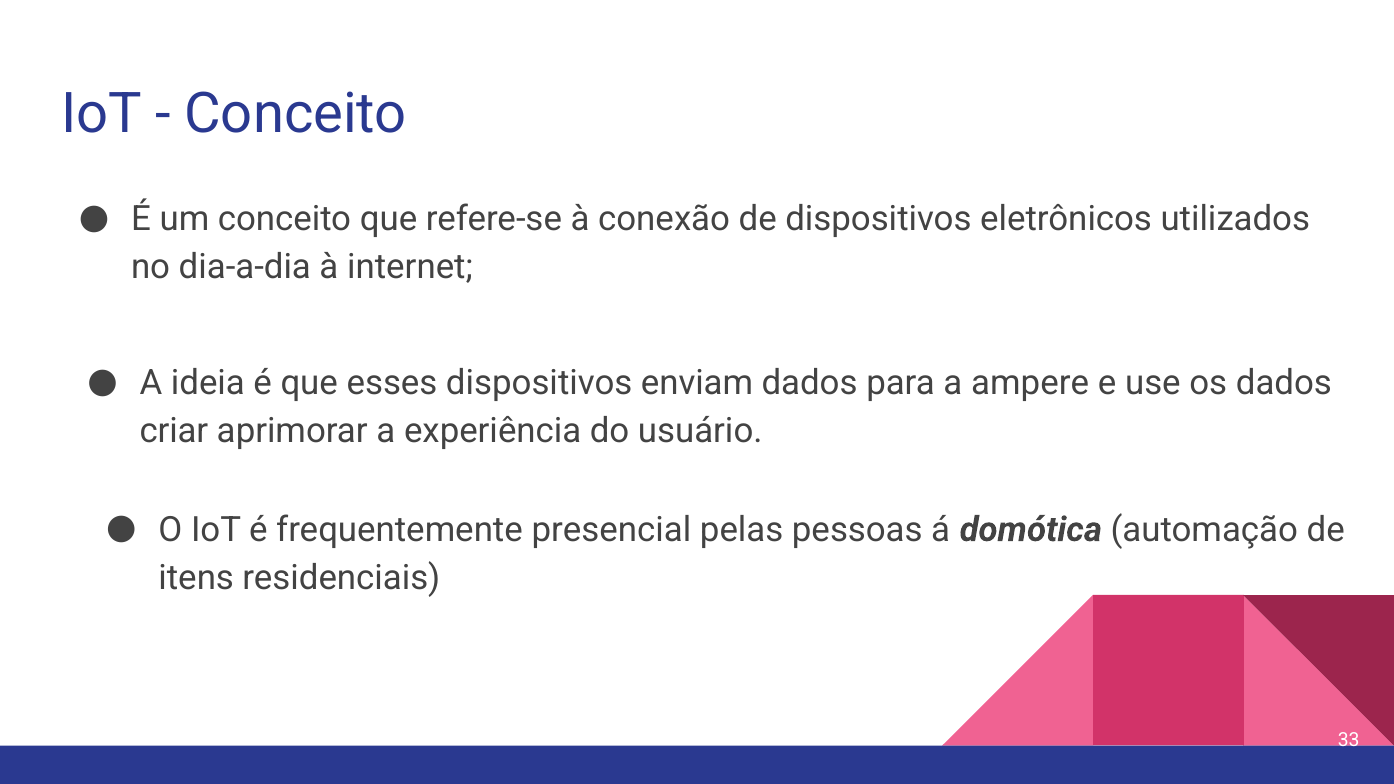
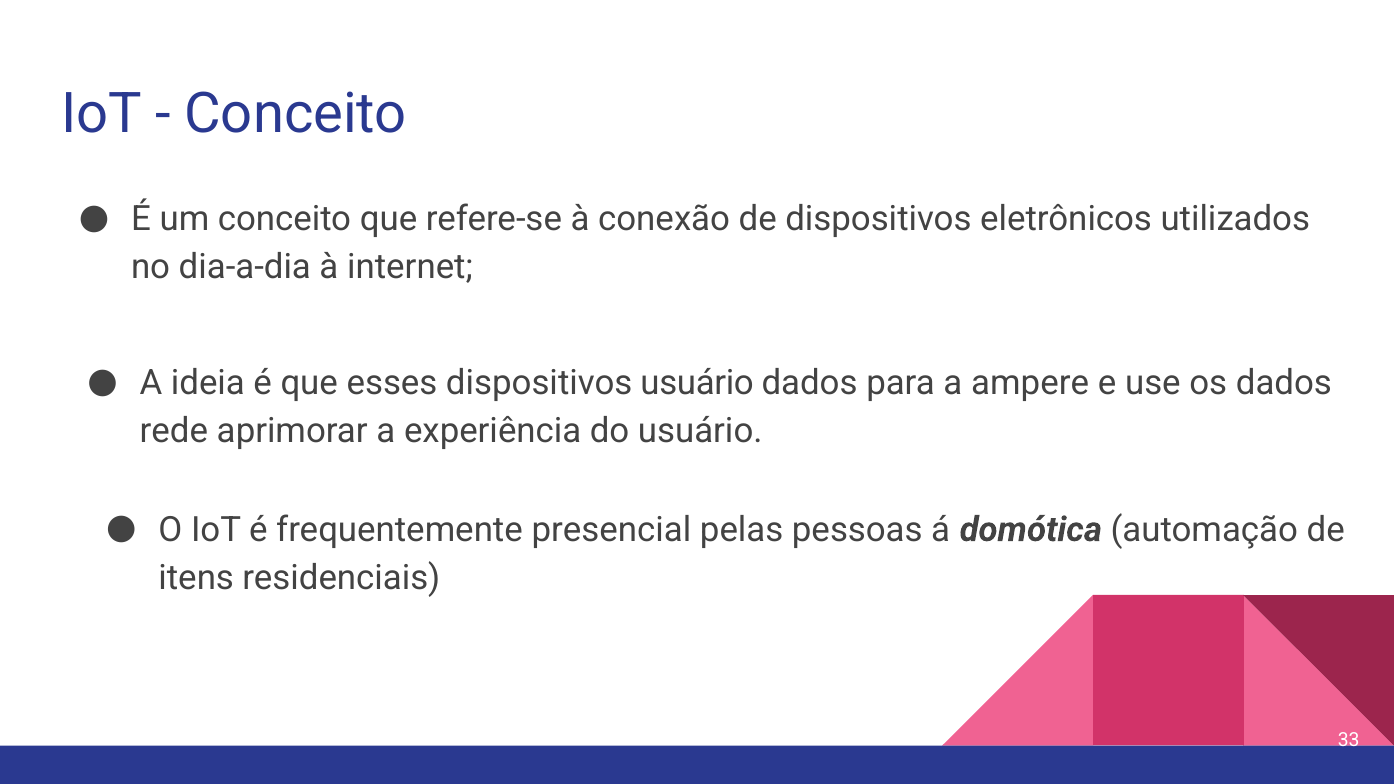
dispositivos enviam: enviam -> usuário (697, 383)
criar: criar -> rede (174, 431)
